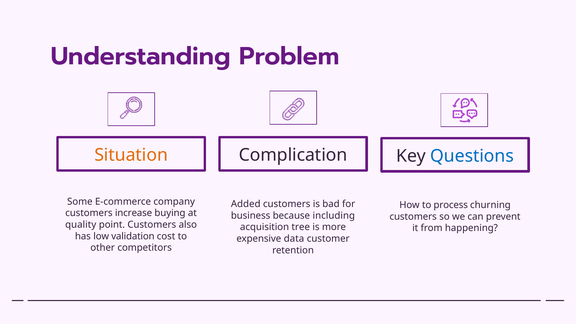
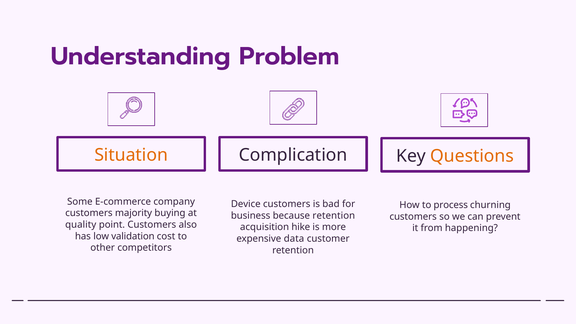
Questions colour: blue -> orange (472, 156)
Added: Added -> Device (246, 204)
increase: increase -> majority (134, 213)
because including: including -> retention (334, 216)
tree: tree -> hike (301, 227)
